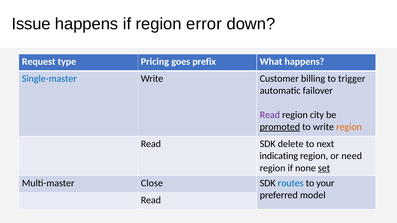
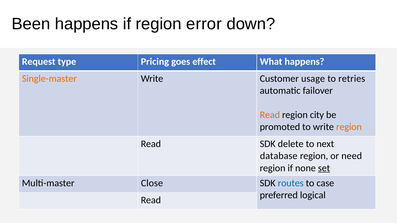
Issue: Issue -> Been (31, 24)
prefix: prefix -> effect (204, 62)
Single-master colour: blue -> orange (49, 79)
billing: billing -> usage (313, 79)
trigger: trigger -> retries (352, 79)
Read colour: purple -> orange (270, 115)
promoted underline: present -> none (280, 127)
indicating: indicating -> database (279, 156)
your: your -> case (325, 183)
model: model -> logical (313, 195)
